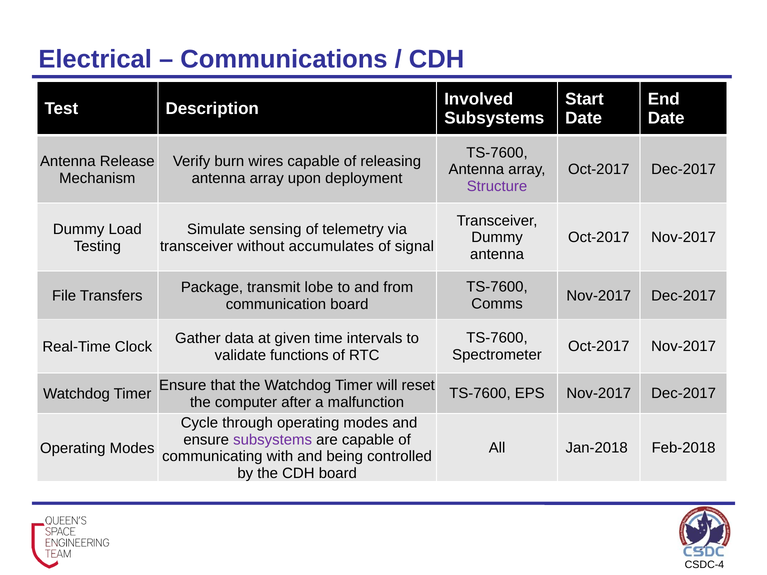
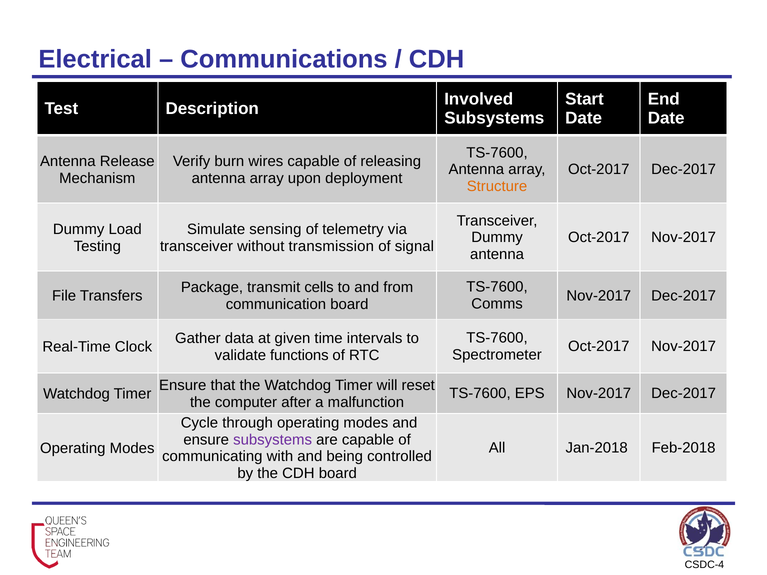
Structure colour: purple -> orange (497, 186)
accumulates: accumulates -> transmission (331, 246)
lobe: lobe -> cells (319, 288)
